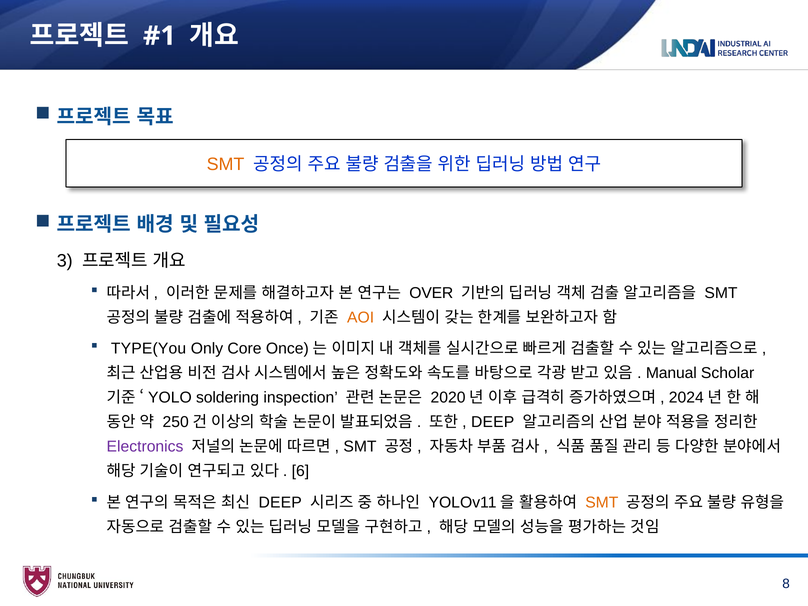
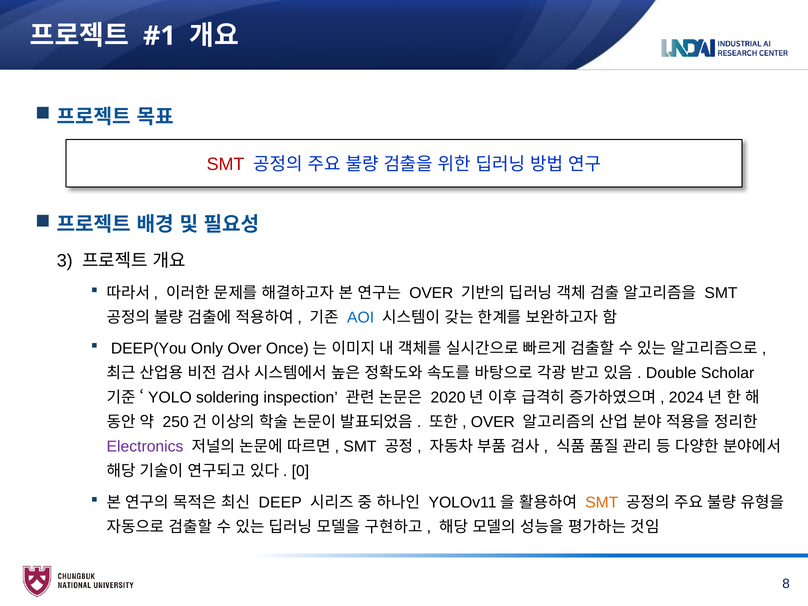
SMT colour: orange -> red (226, 164)
AOI colour: orange -> blue (361, 318)
TYPE(You: TYPE(You -> DEEP(You (149, 349)
Only Core: Core -> Over (245, 349)
Manual: Manual -> Double (671, 373)
DEEP: DEEP -> OVER (493, 422)
6: 6 -> 0 (300, 471)
